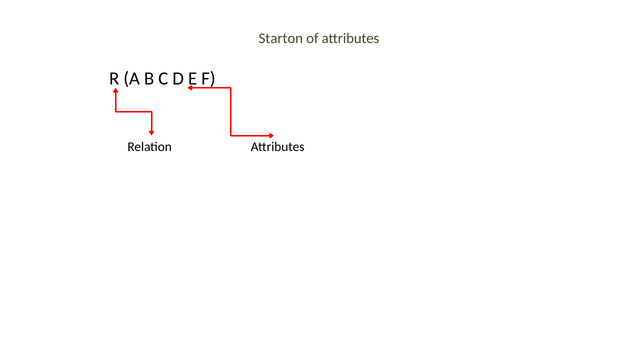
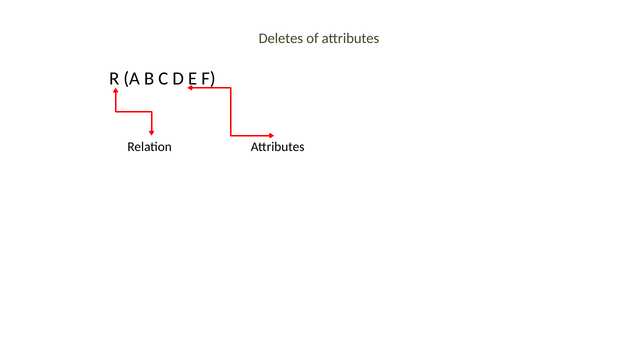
Starton: Starton -> Deletes (281, 38)
